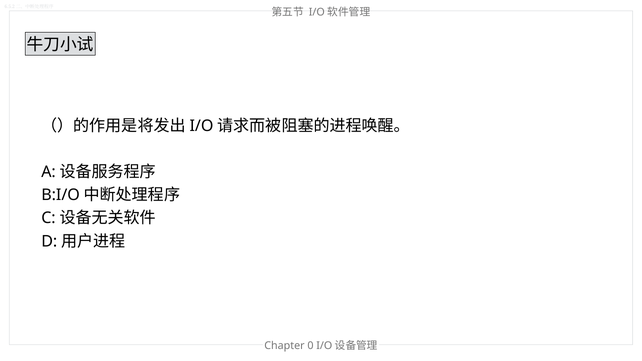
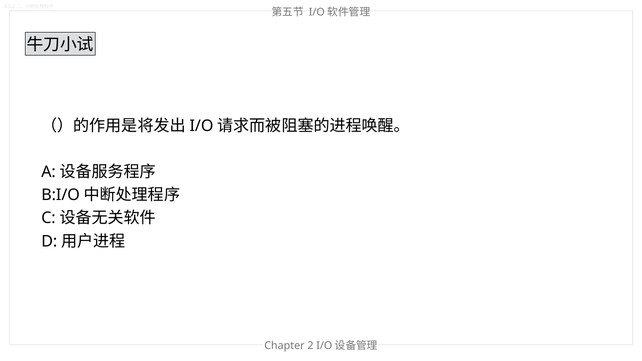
0: 0 -> 2 (310, 346)
